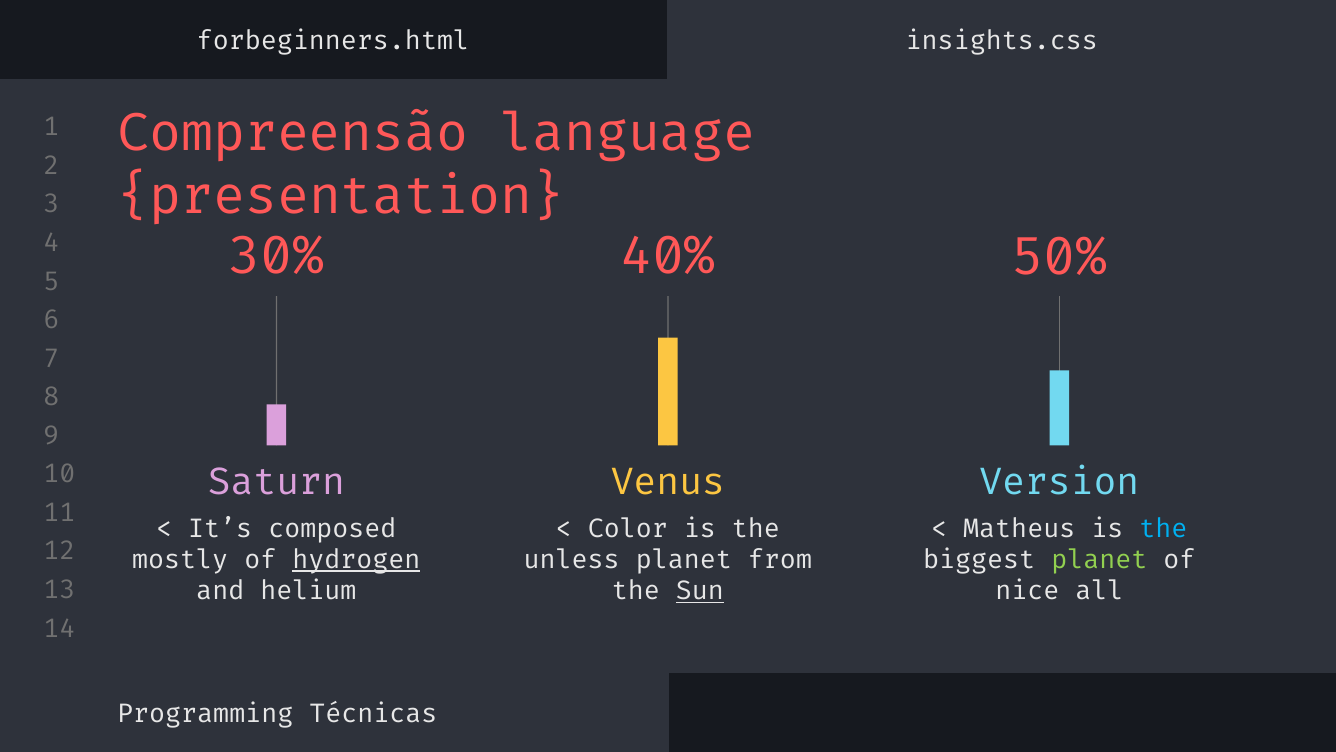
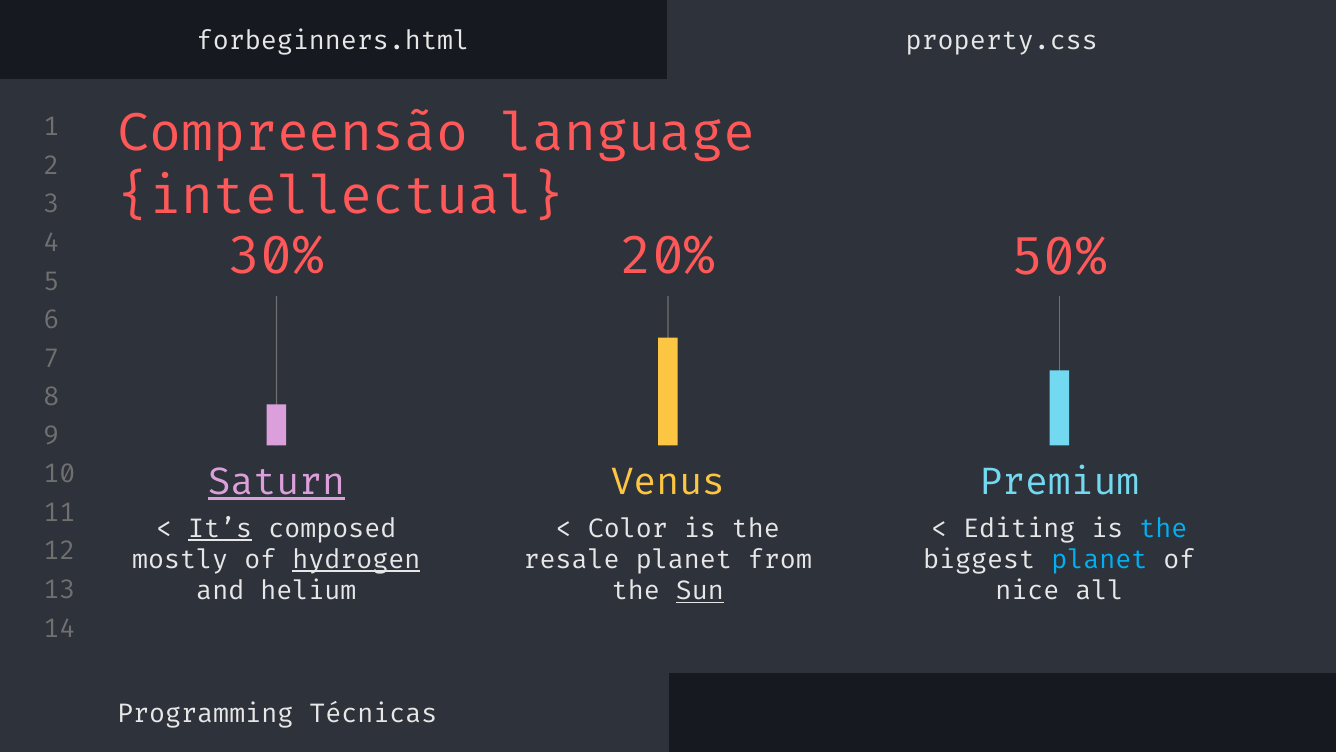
insights.css: insights.css -> property.css (1002, 41)
presentation: presentation -> intellectual (341, 196)
40%: 40% -> 20% (668, 256)
Saturn underline: none -> present (276, 482)
Version: Version -> Premium (1059, 482)
It’s underline: none -> present (220, 529)
Matheus: Matheus -> Editing (1019, 529)
unless: unless -> resale (572, 560)
planet colour: light green -> light blue (1099, 560)
